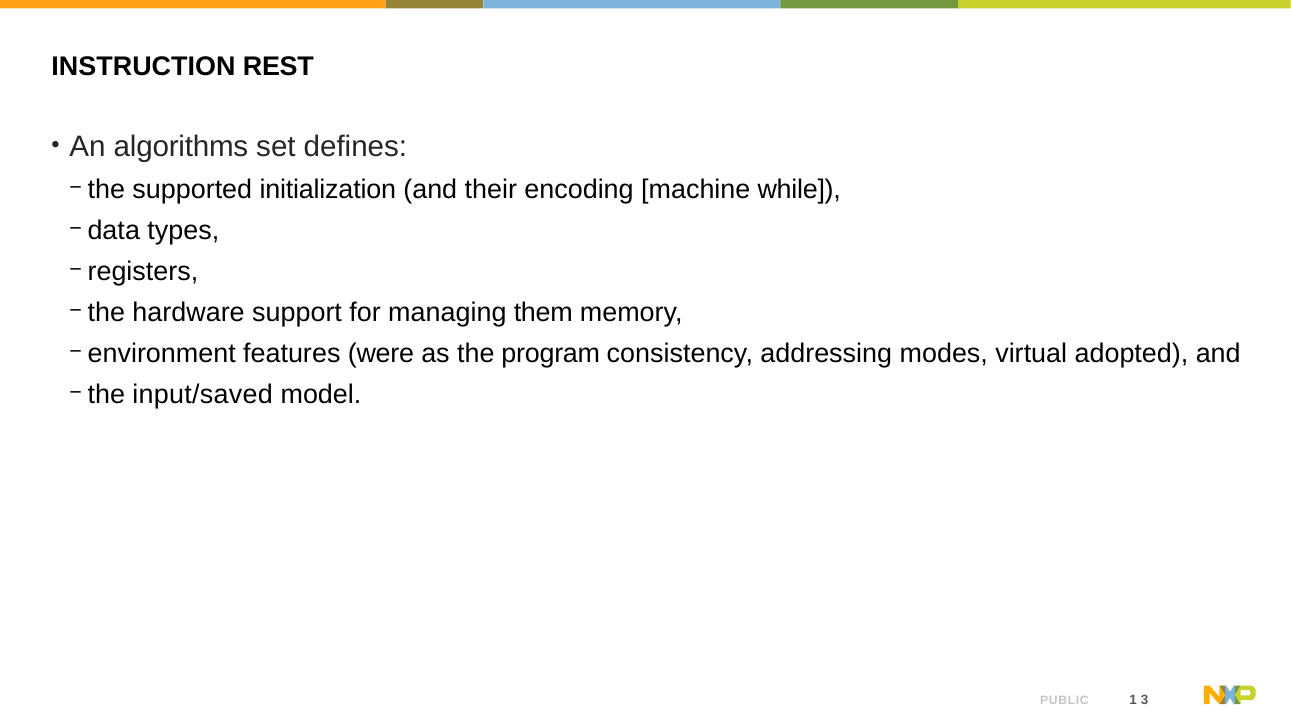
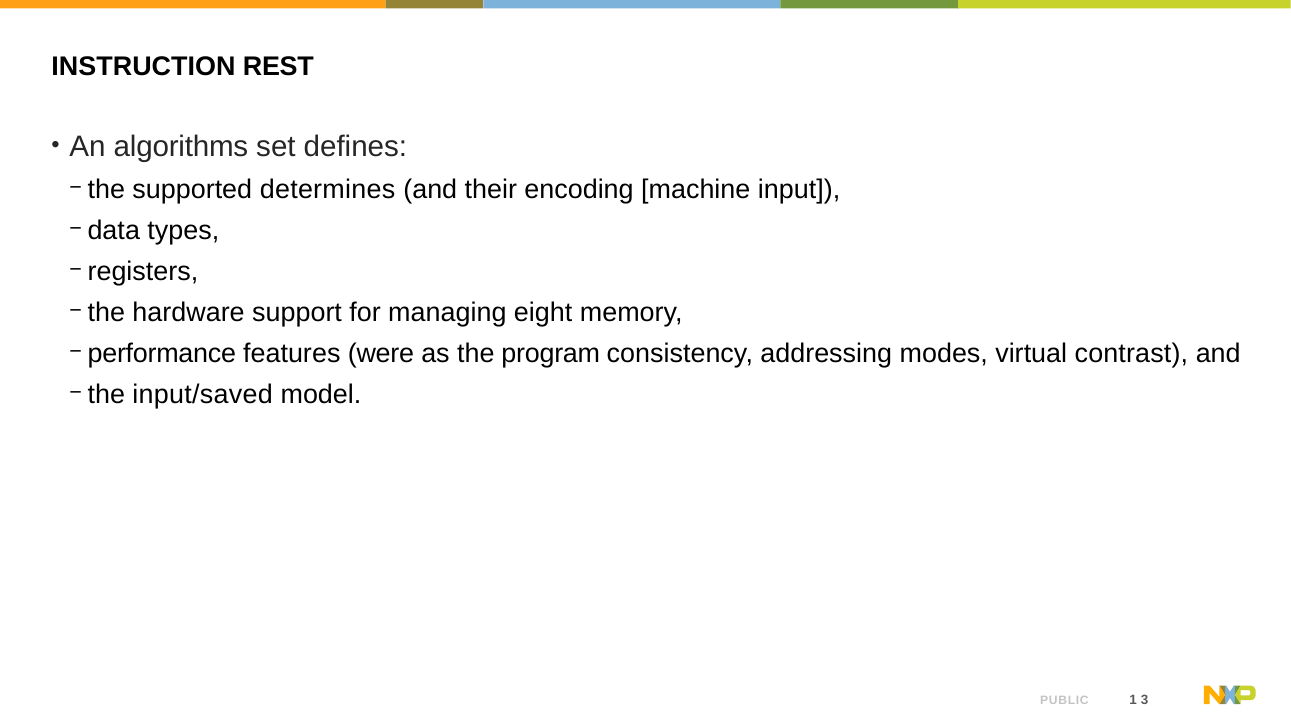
initialization: initialization -> determines (328, 189)
while: while -> input (799, 189)
them: them -> eight (543, 312)
environment: environment -> performance (162, 353)
adopted: adopted -> contrast (1131, 353)
